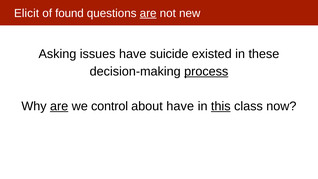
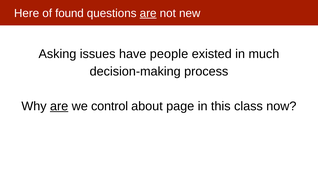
Elicit: Elicit -> Here (27, 13)
suicide: suicide -> people (169, 54)
these: these -> much (264, 54)
process underline: present -> none (206, 71)
about have: have -> page (180, 106)
this underline: present -> none (221, 106)
